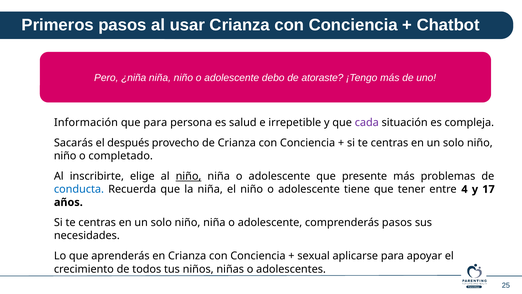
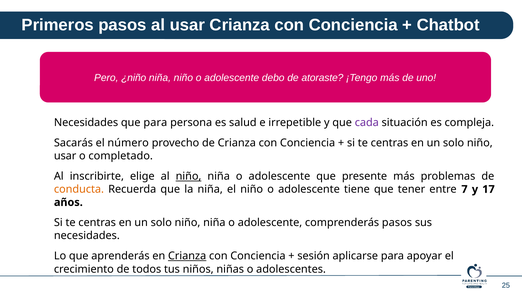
¿niña: ¿niña -> ¿niño (134, 78)
Información: Información -> Necesidades (86, 122)
después: después -> número (128, 143)
niño: niño -> usar (65, 156)
conducta colour: blue -> orange (79, 189)
4: 4 -> 7 (464, 189)
Crianza underline: none -> present (187, 256)
sexual: sexual -> sesión (314, 256)
